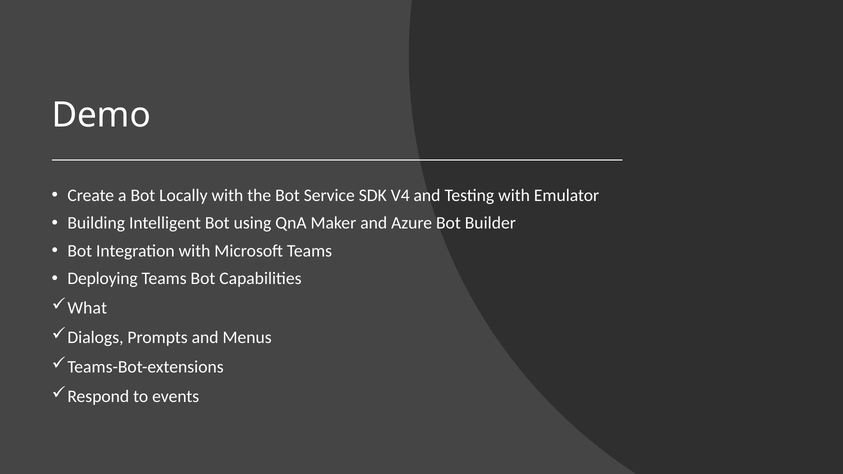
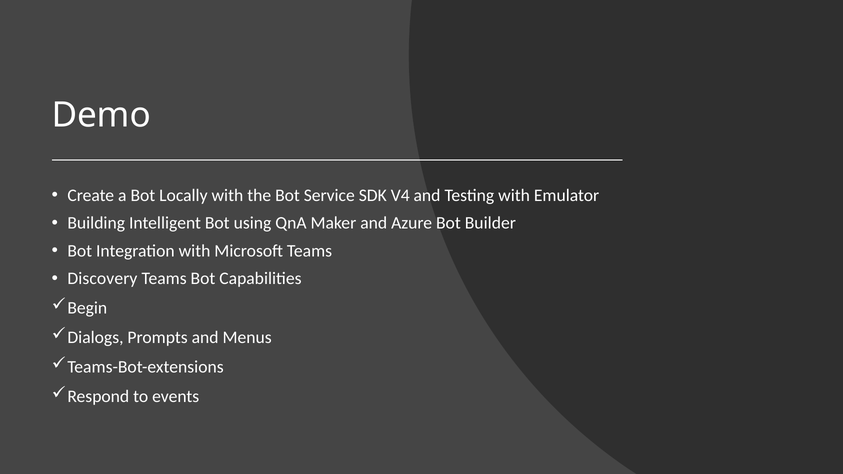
Deploying: Deploying -> Discovery (102, 279)
What: What -> Begin (87, 308)
